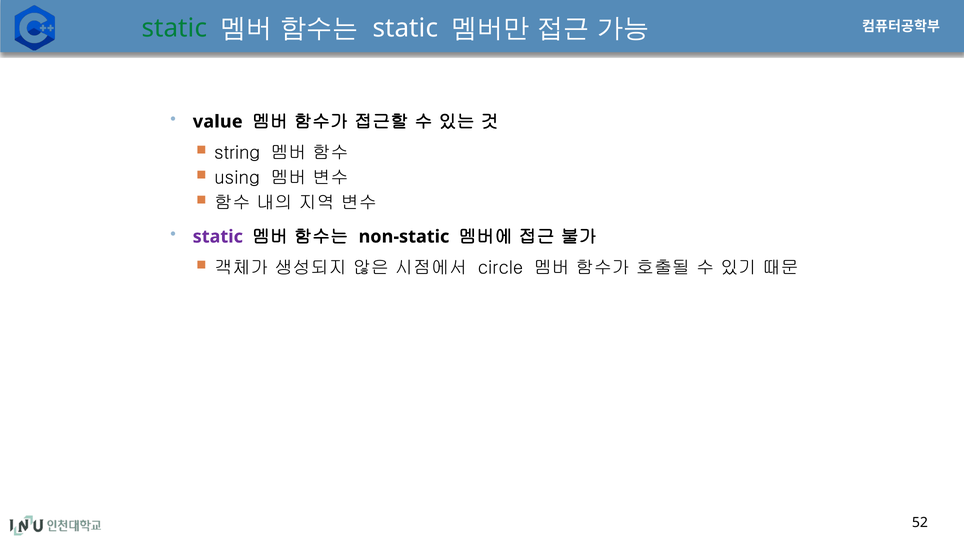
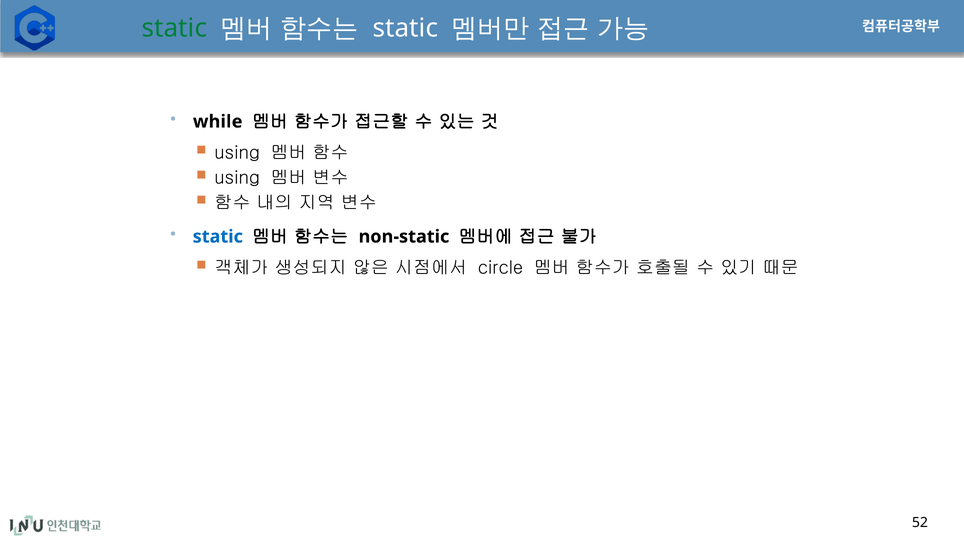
value: value -> while (218, 122)
string: string -> using (237, 153)
static colour: purple -> blue (218, 237)
